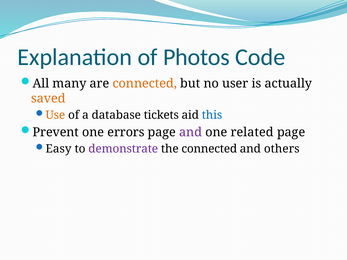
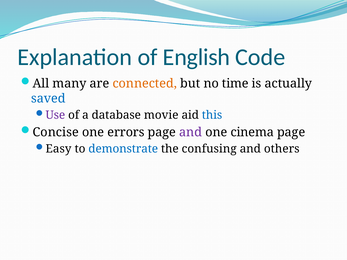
Photos: Photos -> English (196, 57)
user: user -> time (235, 84)
saved colour: orange -> blue (48, 99)
Use colour: orange -> purple (55, 115)
tickets: tickets -> movie (161, 115)
Prevent: Prevent -> Concise (56, 132)
related: related -> cinema (252, 132)
demonstrate colour: purple -> blue (123, 149)
the connected: connected -> confusing (209, 149)
